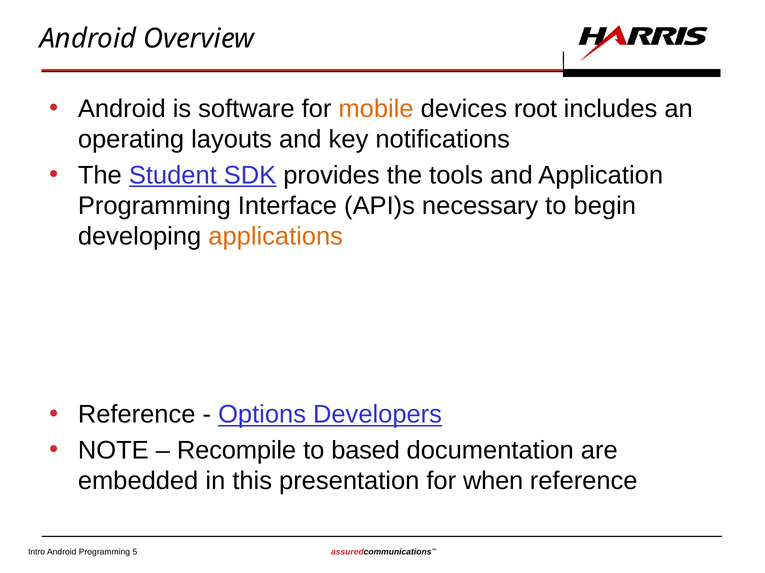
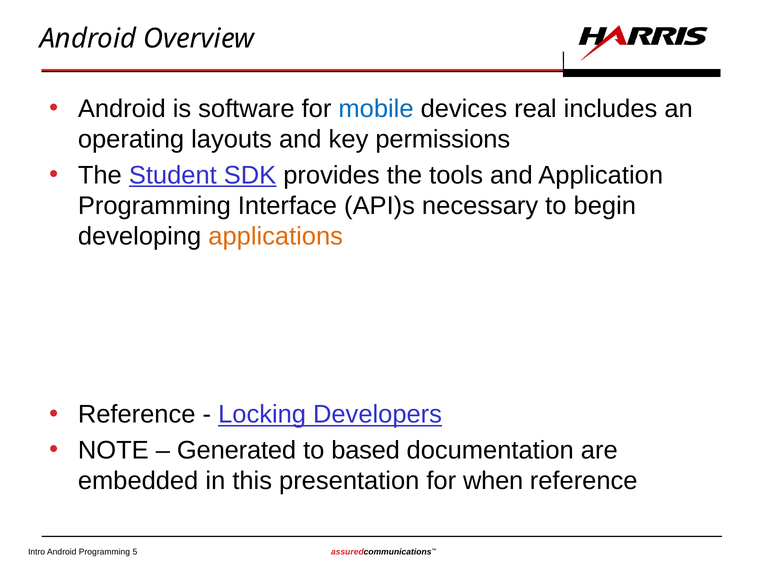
mobile colour: orange -> blue (376, 109)
root: root -> real (535, 109)
notifications: notifications -> permissions (443, 140)
Options: Options -> Locking (262, 415)
Recompile: Recompile -> Generated (237, 451)
